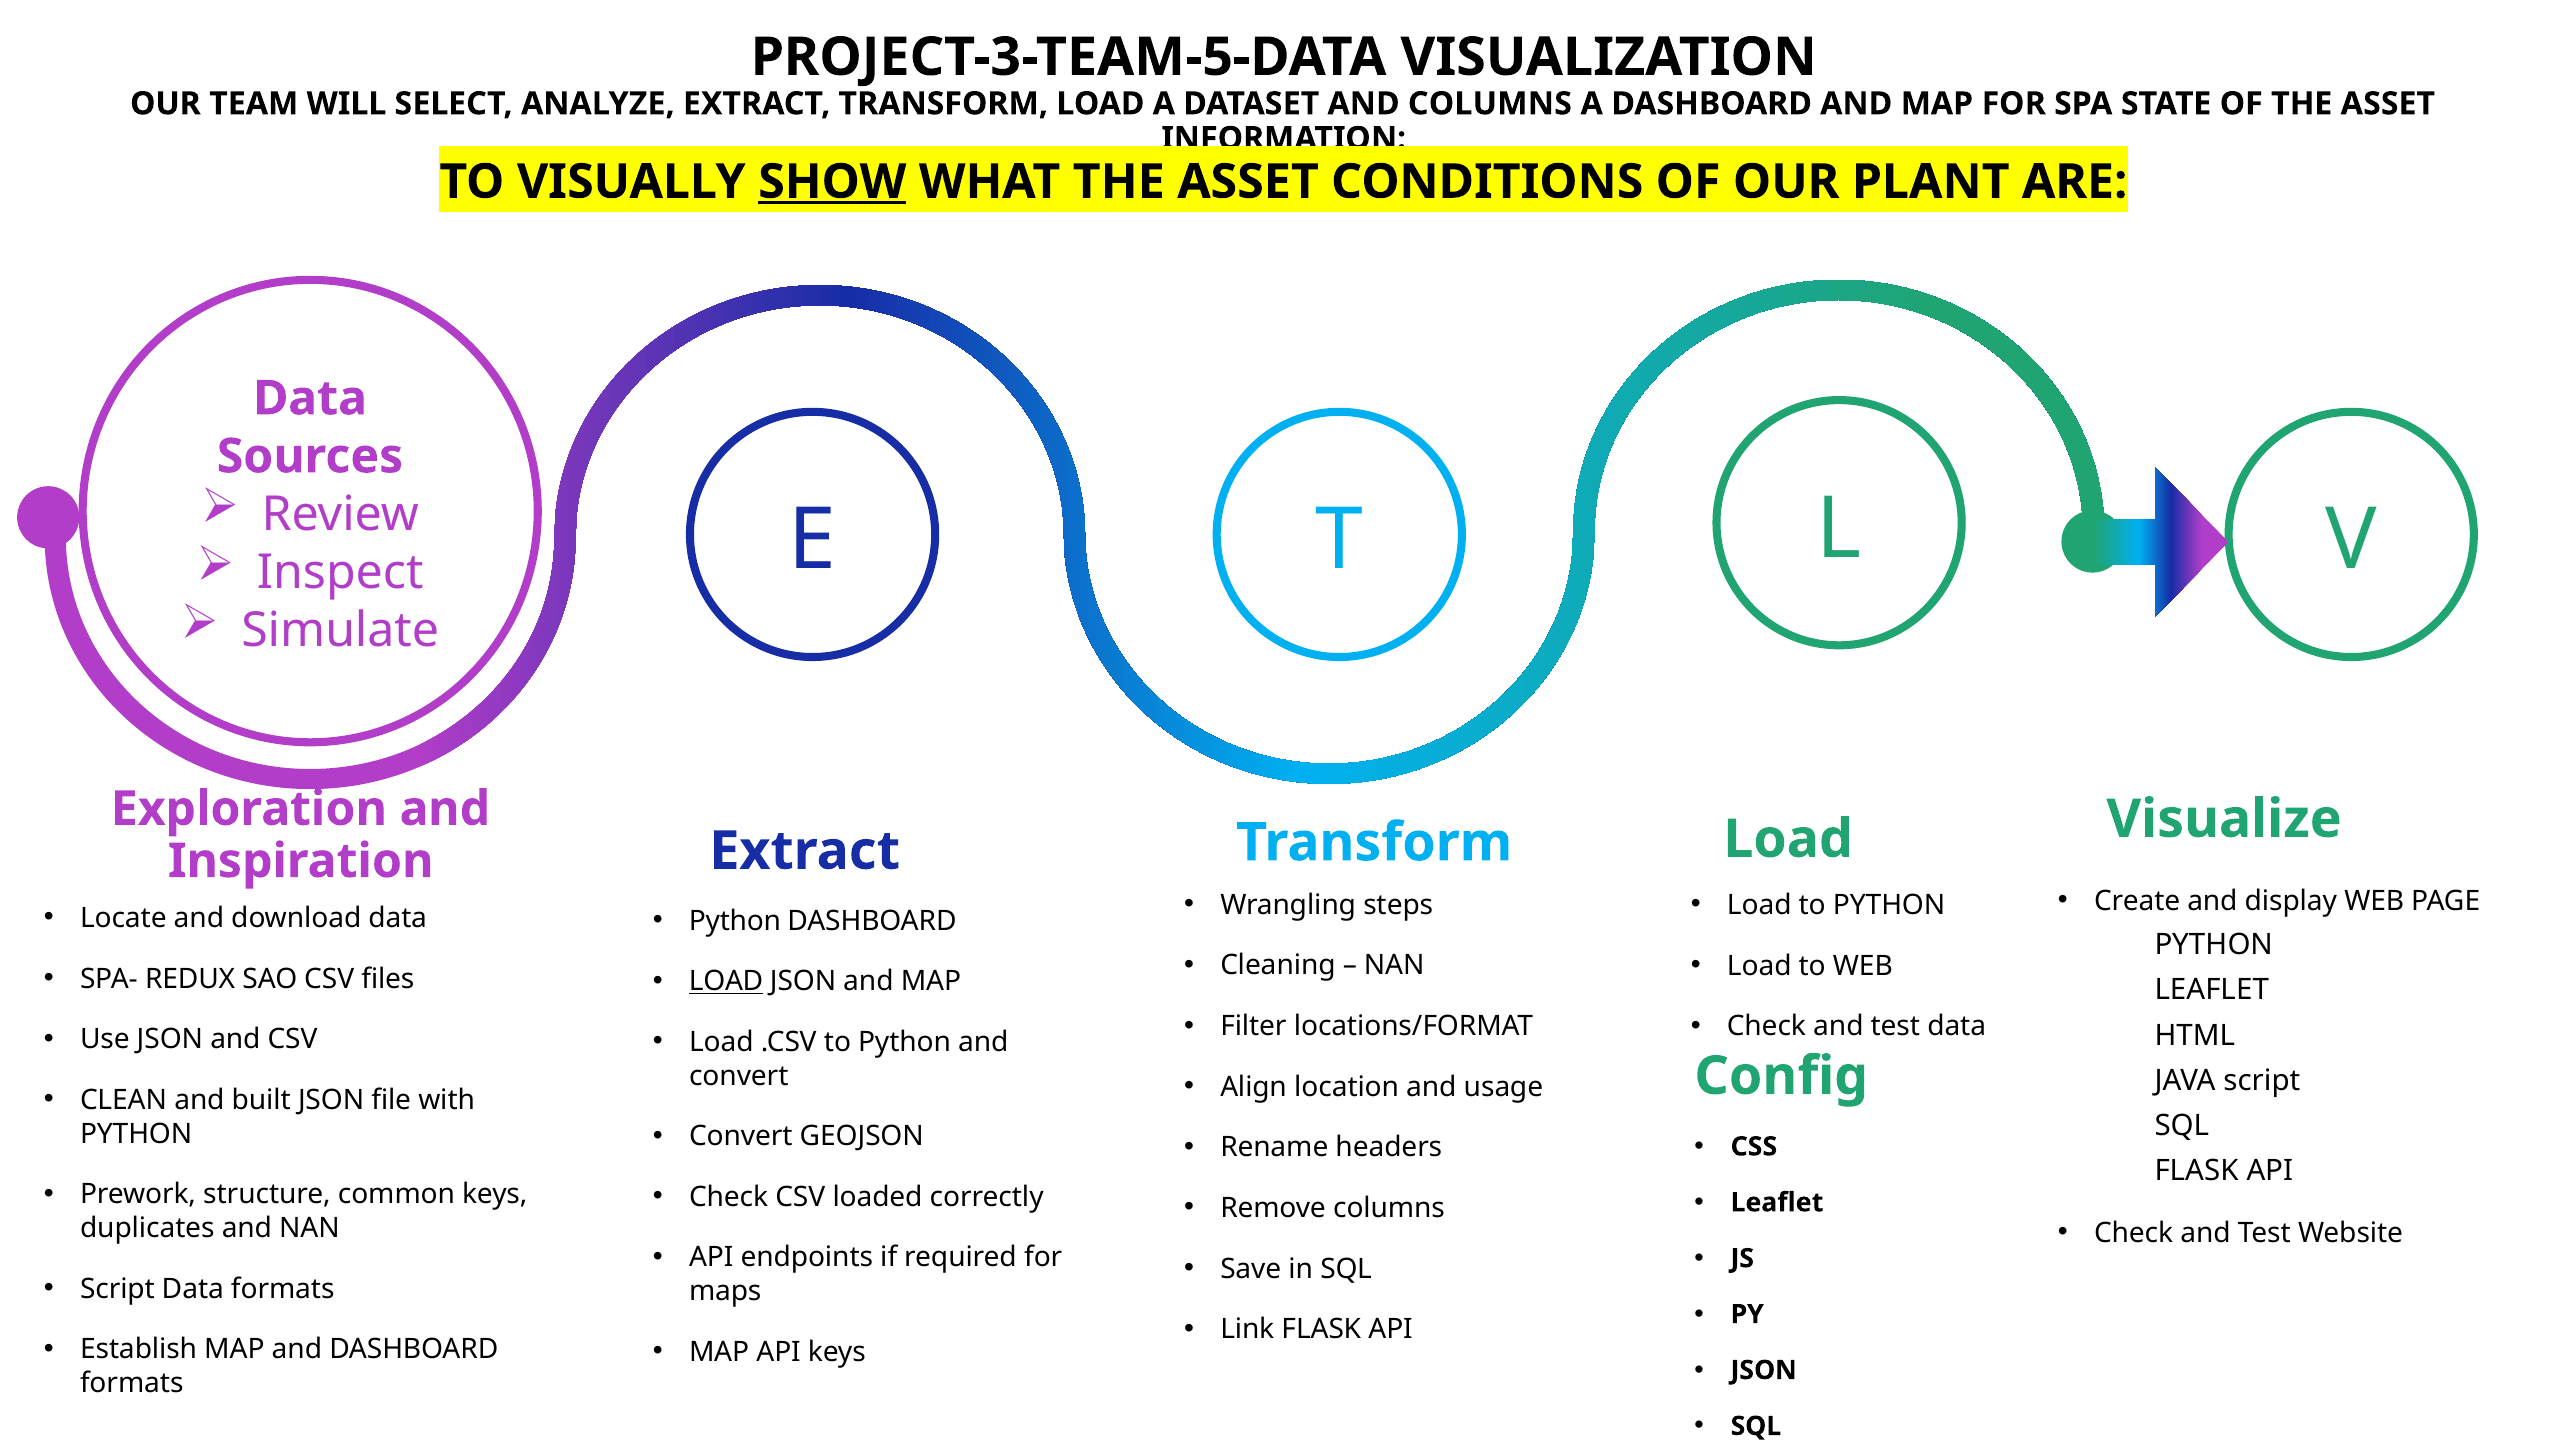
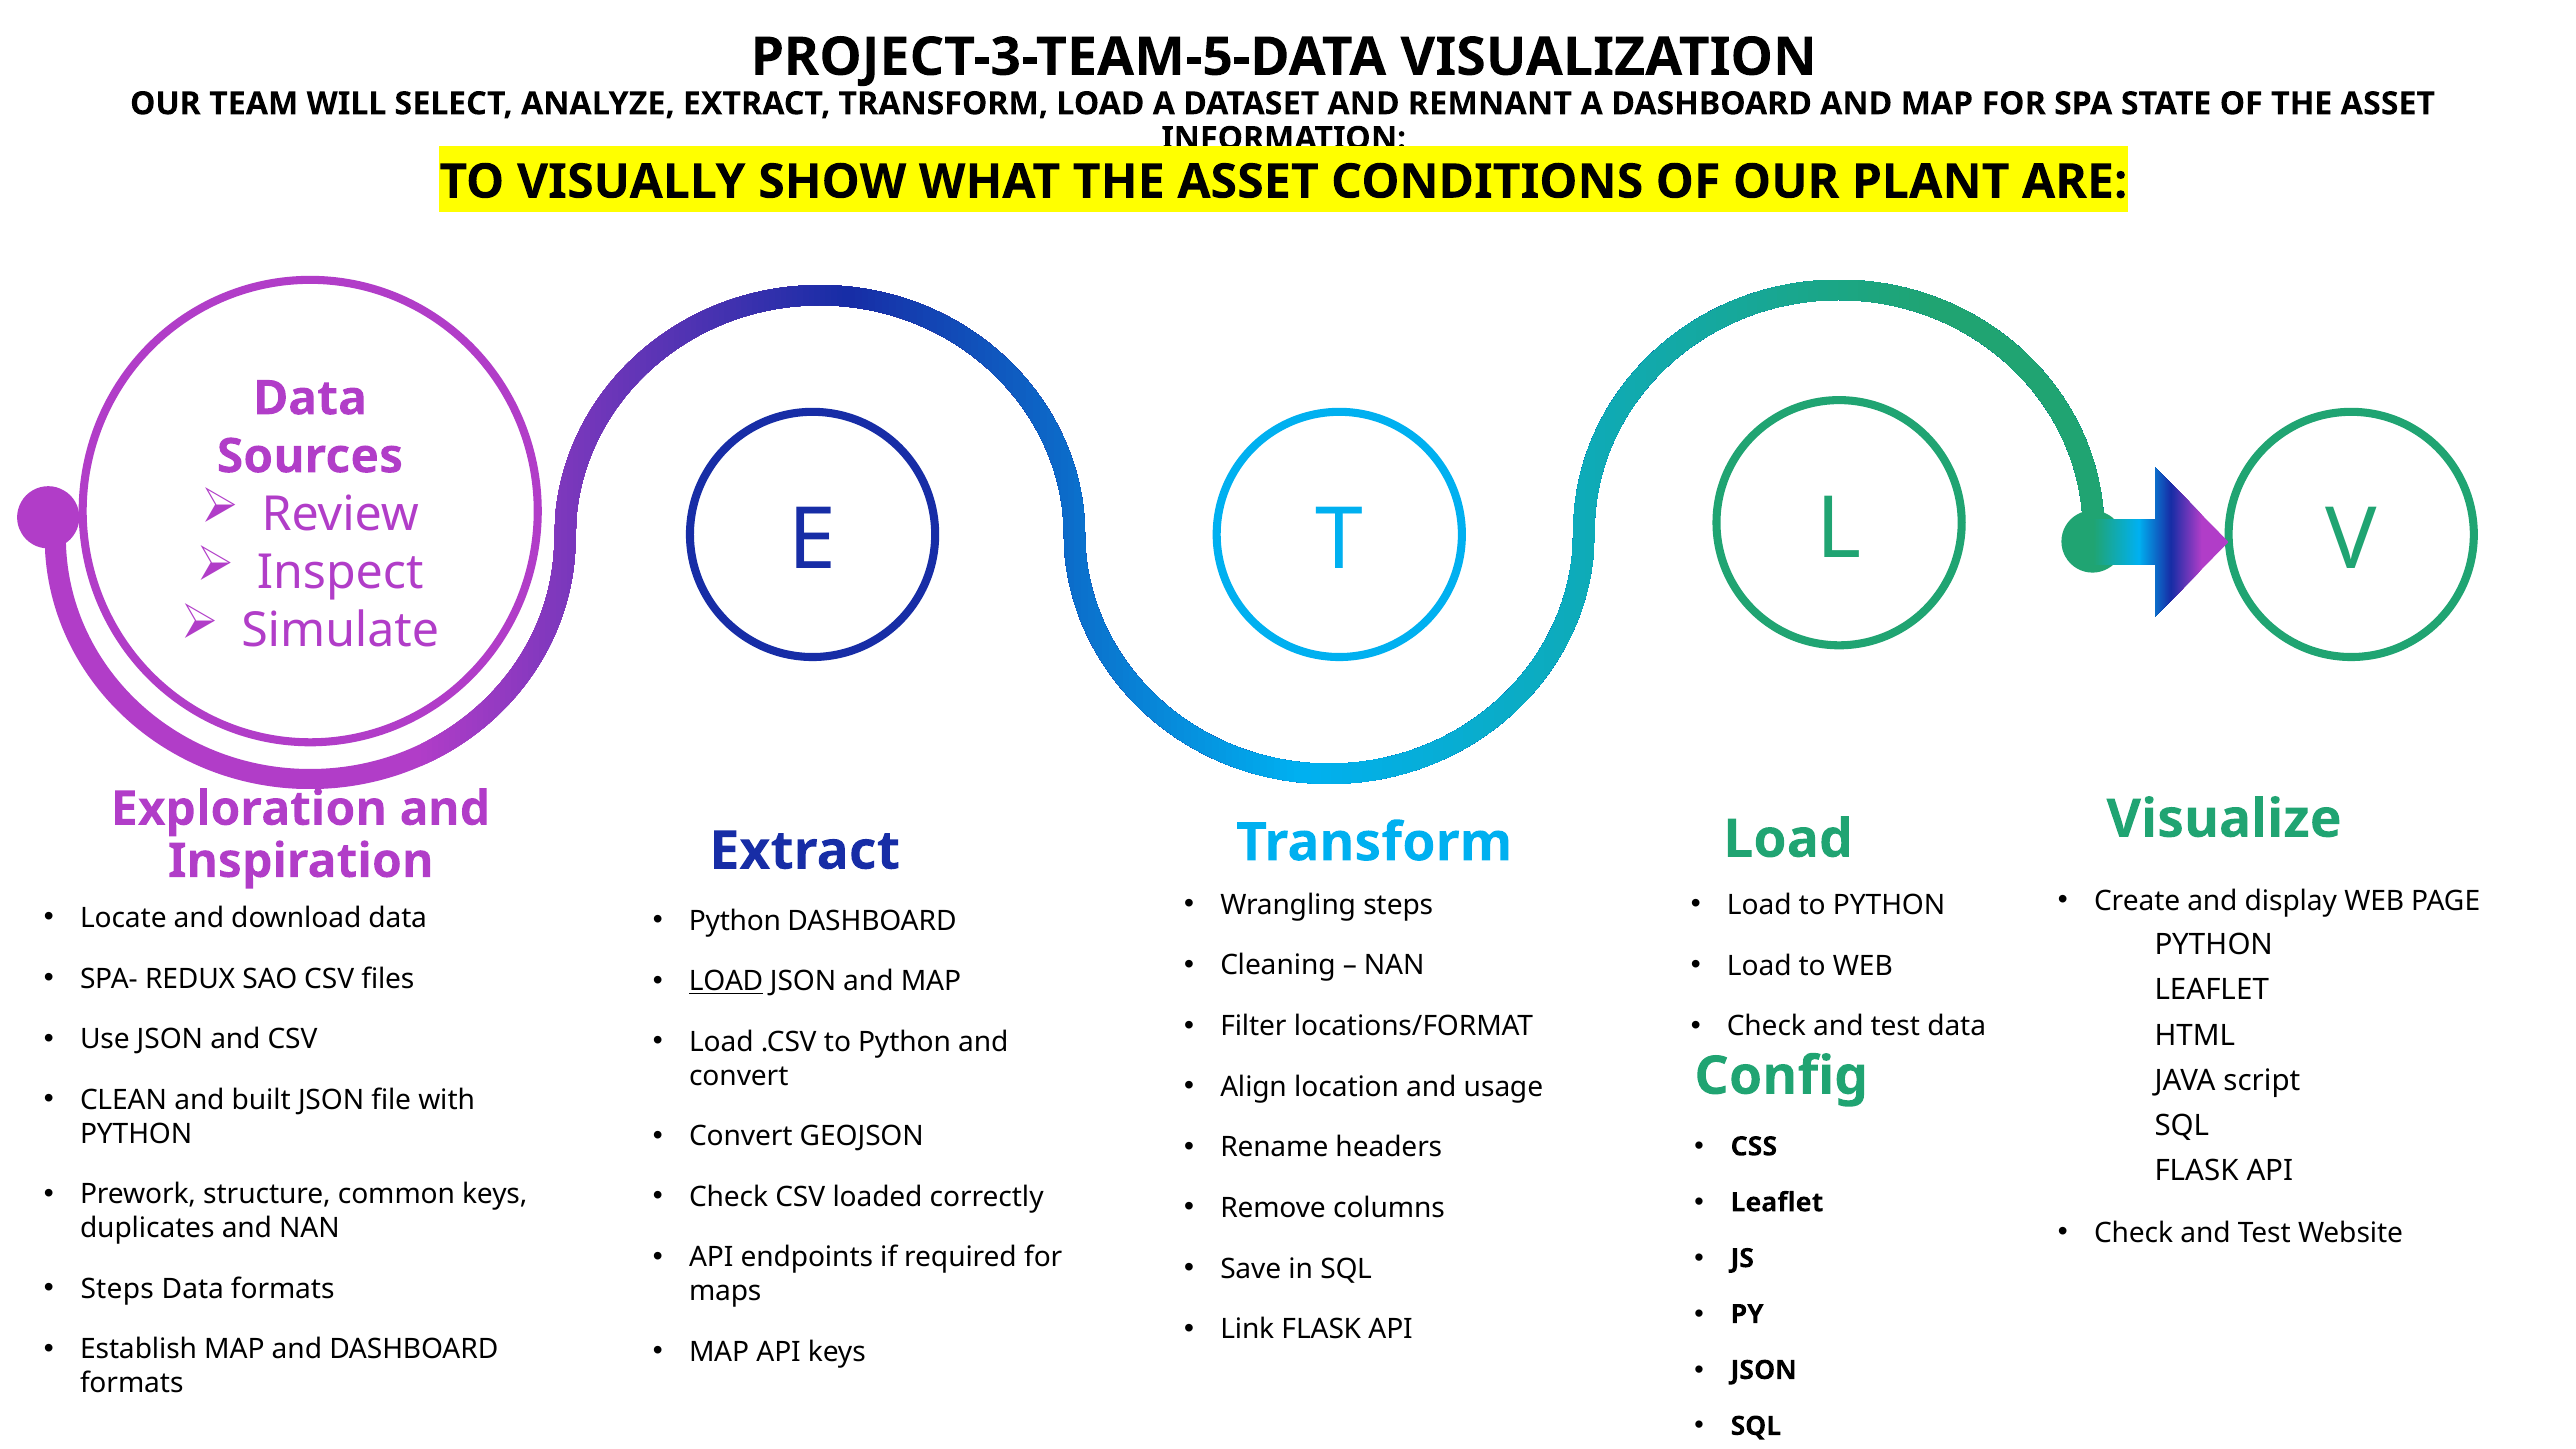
AND COLUMNS: COLUMNS -> REMNANT (1490, 104)
SHOW underline: present -> none (832, 182)
Script: Script -> Steps (117, 1289)
